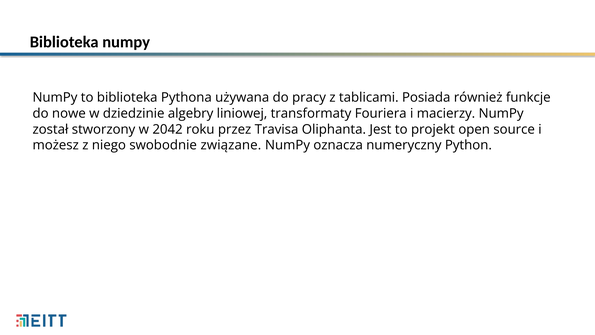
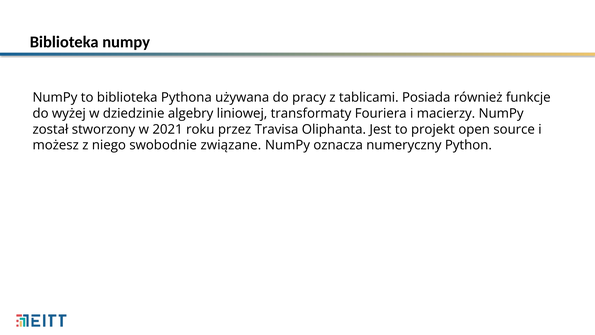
nowe: nowe -> wyżej (69, 113)
2042: 2042 -> 2021 (168, 129)
